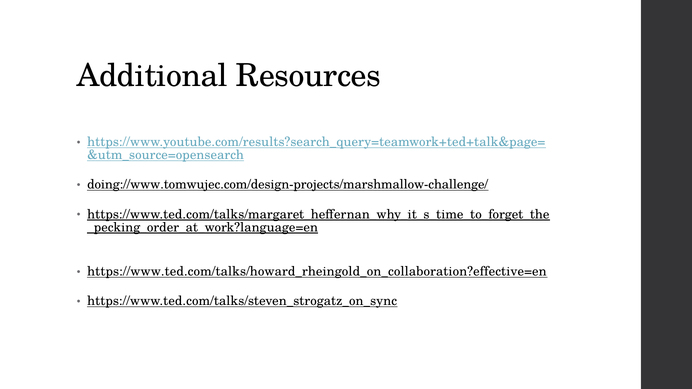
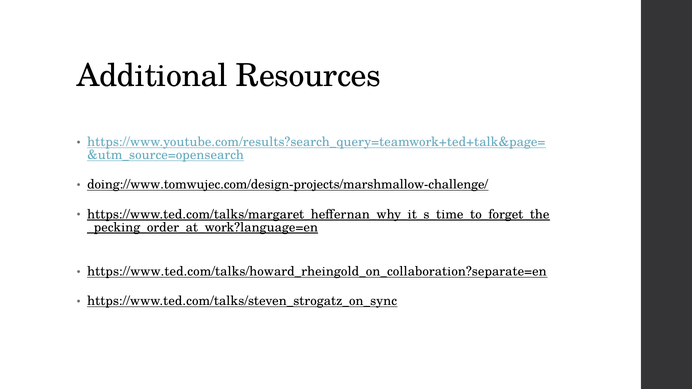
https://www.ted.com/talks/howard_rheingold_on_collaboration?effective=en: https://www.ted.com/talks/howard_rheingold_on_collaboration?effective=en -> https://www.ted.com/talks/howard_rheingold_on_collaboration?separate=en (317, 272)
